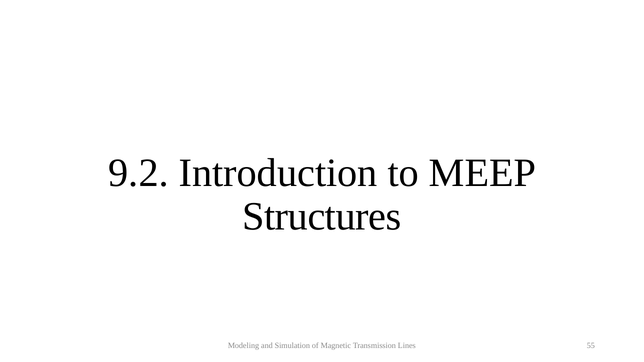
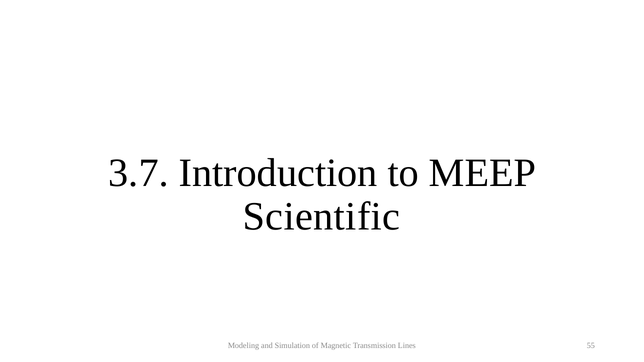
9.2: 9.2 -> 3.7 (139, 173)
Structures: Structures -> Scientific (321, 217)
